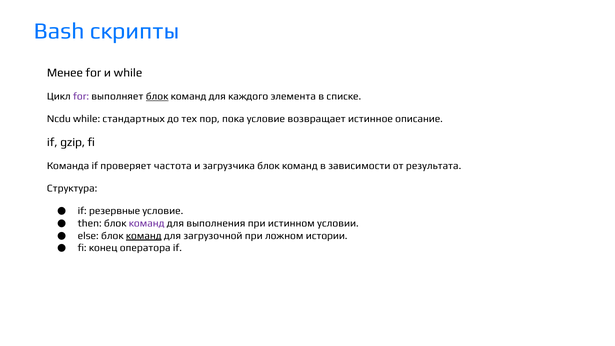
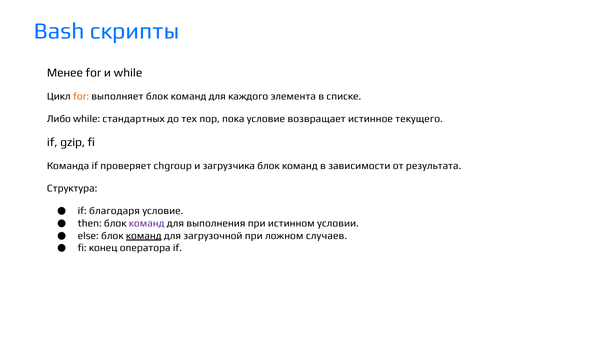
for colour: purple -> orange (81, 96)
блок underline: present -> none (157, 96)
Ncdu: Ncdu -> Либо (59, 119)
описание: описание -> текущего (419, 119)
частота: частота -> chgroup (173, 166)
резервные: резервные -> благодаря (115, 211)
истории: истории -> случаев (327, 236)
